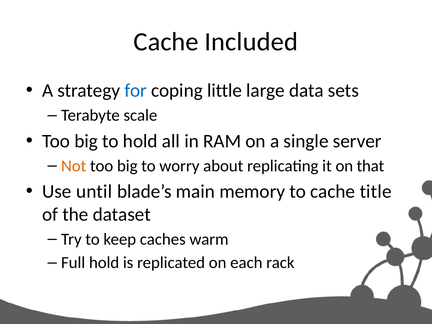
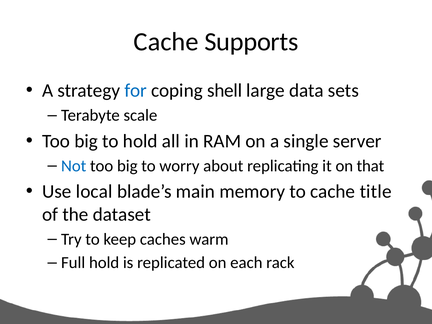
Included: Included -> Supports (251, 42)
little: little -> shell (225, 91)
Not colour: orange -> blue (74, 166)
until: until -> local (94, 191)
